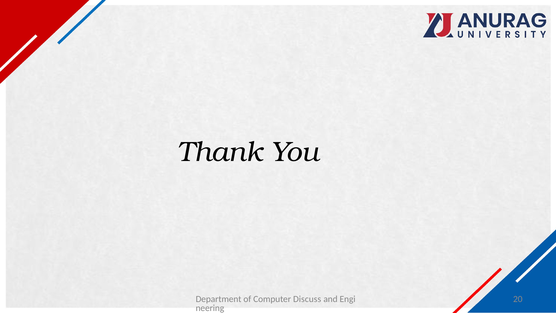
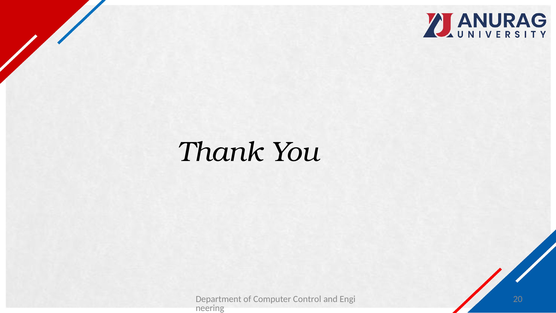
Discuss: Discuss -> Control (307, 299)
